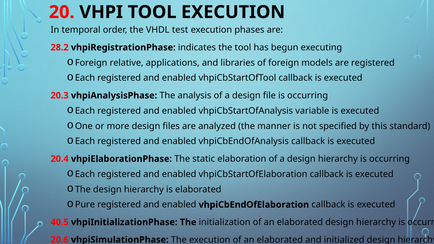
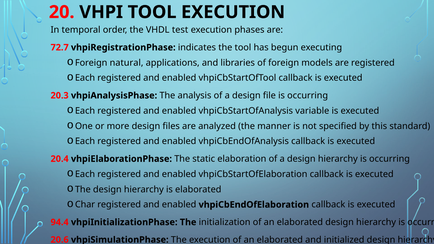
28.2: 28.2 -> 72.7 (60, 47)
relative: relative -> natural (127, 63)
Pure: Pure -> Char (85, 205)
40.5: 40.5 -> 94.4 (60, 222)
